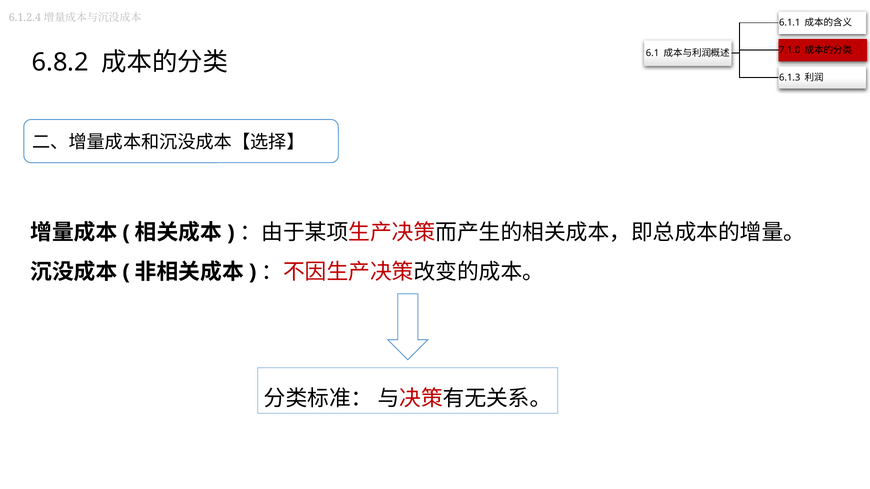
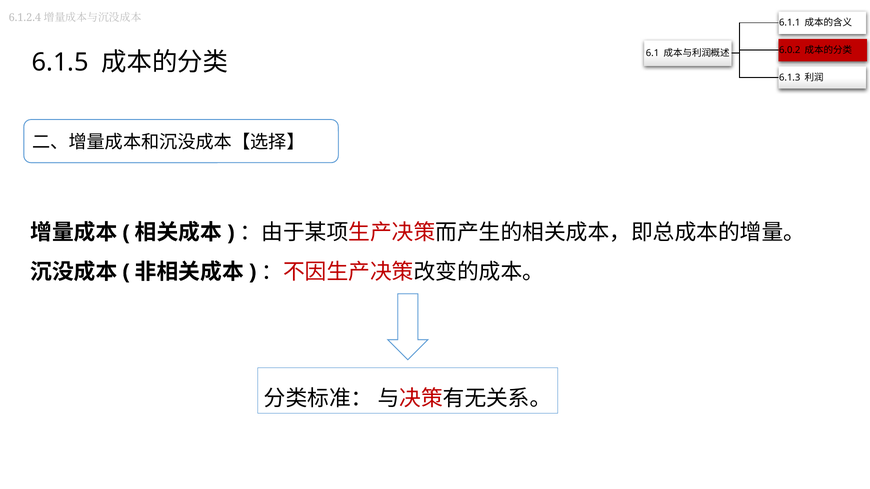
7.1.0: 7.1.0 -> 6.0.2 (790, 50)
6.8.2: 6.8.2 -> 6.1.5 (60, 63)
